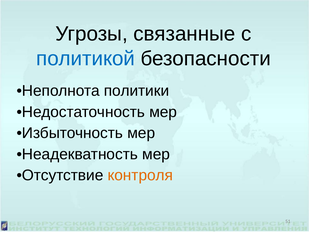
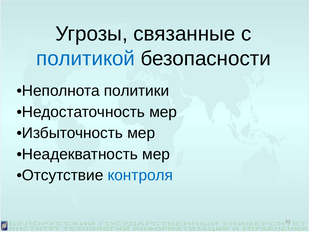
контроля colour: orange -> blue (140, 175)
